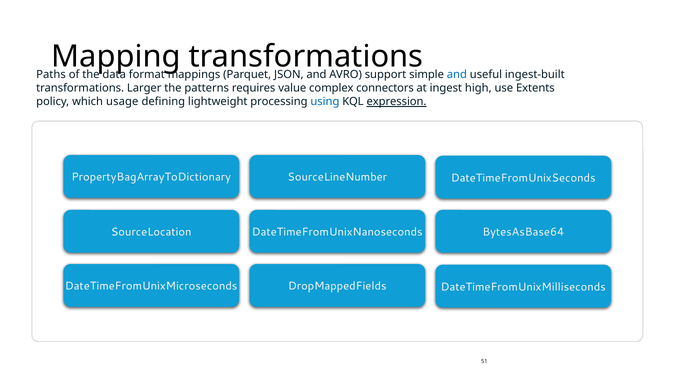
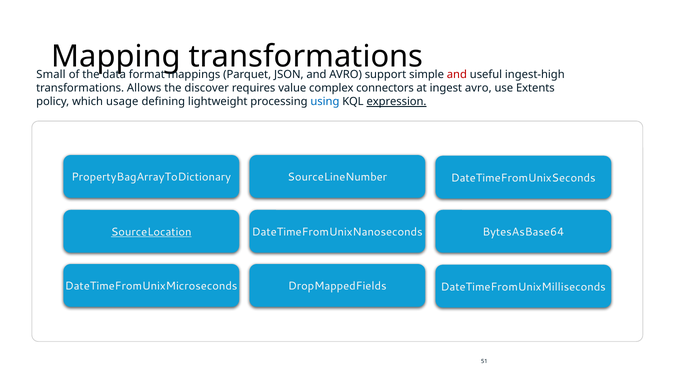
Paths: Paths -> Small (51, 75)
and colour: blue -> red (457, 75)
ingest-built: ingest-built -> ingest-high (535, 75)
Larger: Larger -> Allows (144, 88)
patterns: patterns -> discover (207, 88)
ingest high: high -> avro (478, 88)
SourceLocation underline: none -> present (151, 232)
